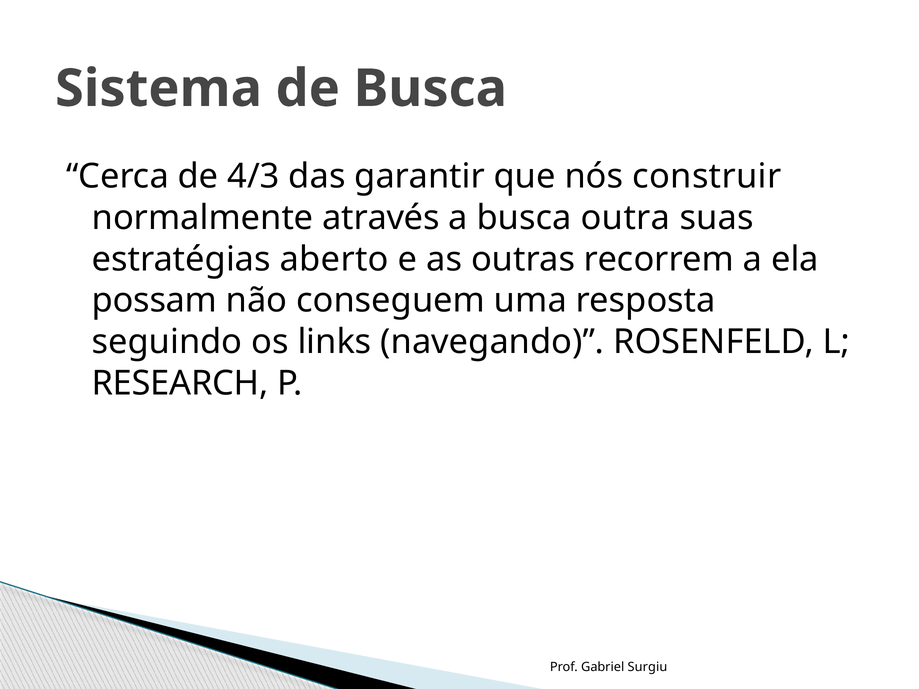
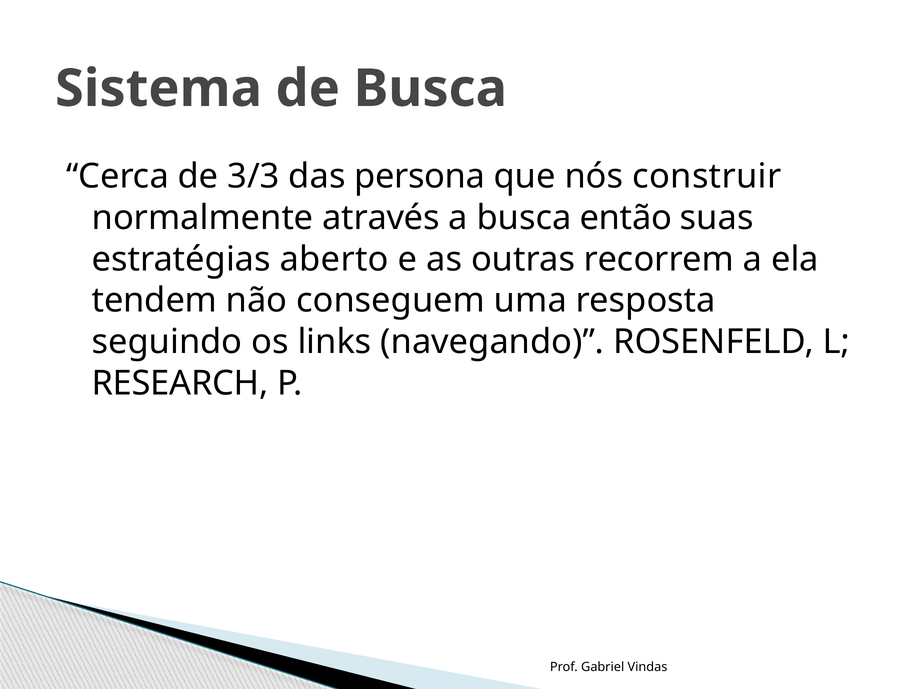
4/3: 4/3 -> 3/3 (254, 177)
garantir: garantir -> persona (420, 177)
outra: outra -> então (626, 218)
possam: possam -> tendem (154, 301)
Surgiu: Surgiu -> Vindas (647, 667)
